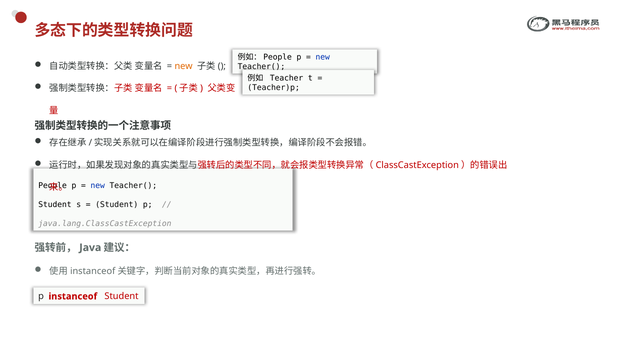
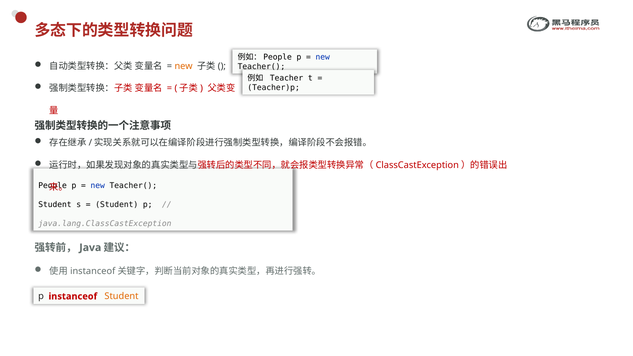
Student colour: red -> orange (121, 296)
